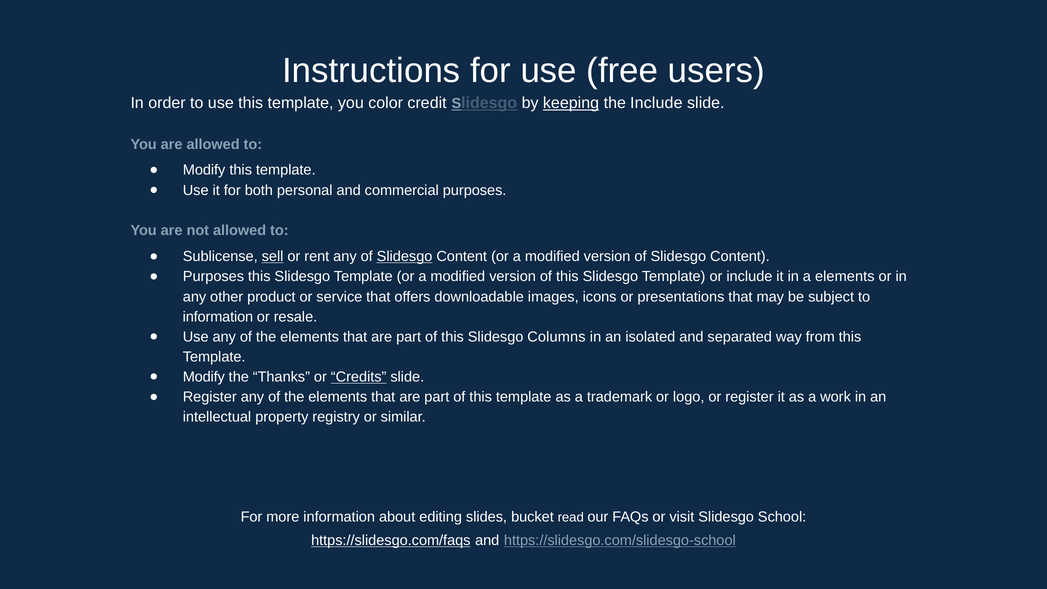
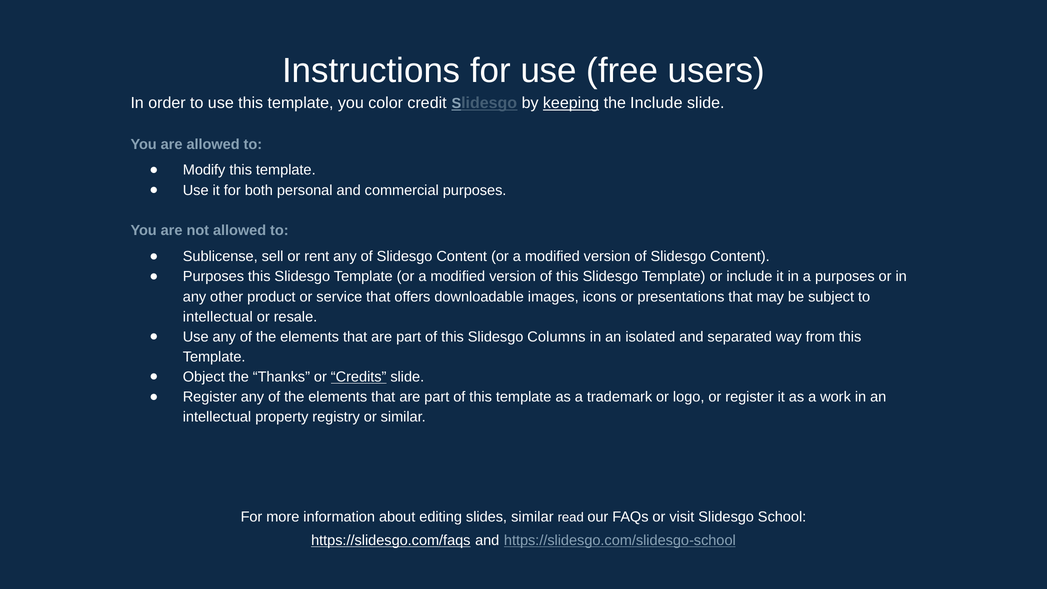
sell underline: present -> none (273, 257)
Slidesgo underline: present -> none (405, 257)
a elements: elements -> purposes (845, 277)
information: information -> intellectual (218, 317)
Modify: Modify -> Object (204, 377)
slides bucket: bucket -> similar (532, 517)
